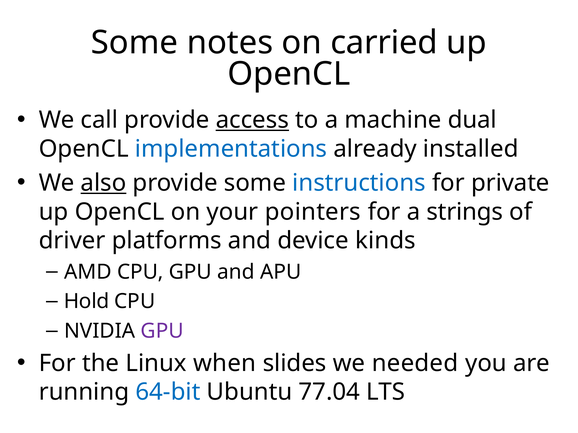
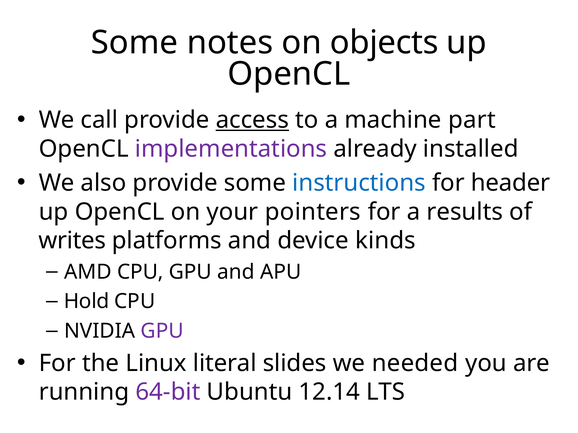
carried: carried -> objects (384, 43)
dual: dual -> part (472, 120)
implementations colour: blue -> purple (231, 149)
also underline: present -> none (103, 183)
private: private -> header (510, 183)
strings: strings -> results (465, 212)
driver: driver -> writes (72, 241)
when: when -> literal (225, 364)
64-bit colour: blue -> purple (168, 392)
77.04: 77.04 -> 12.14 (329, 392)
